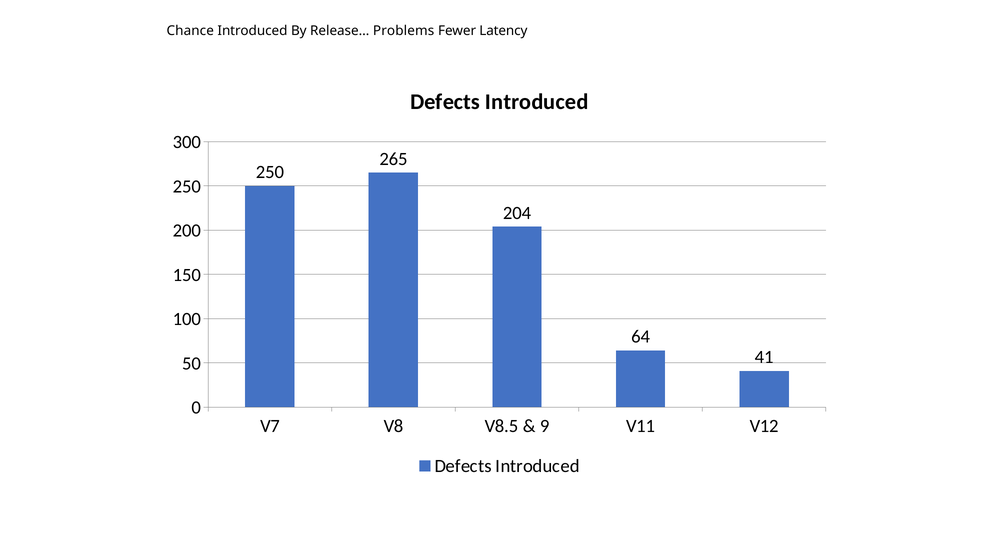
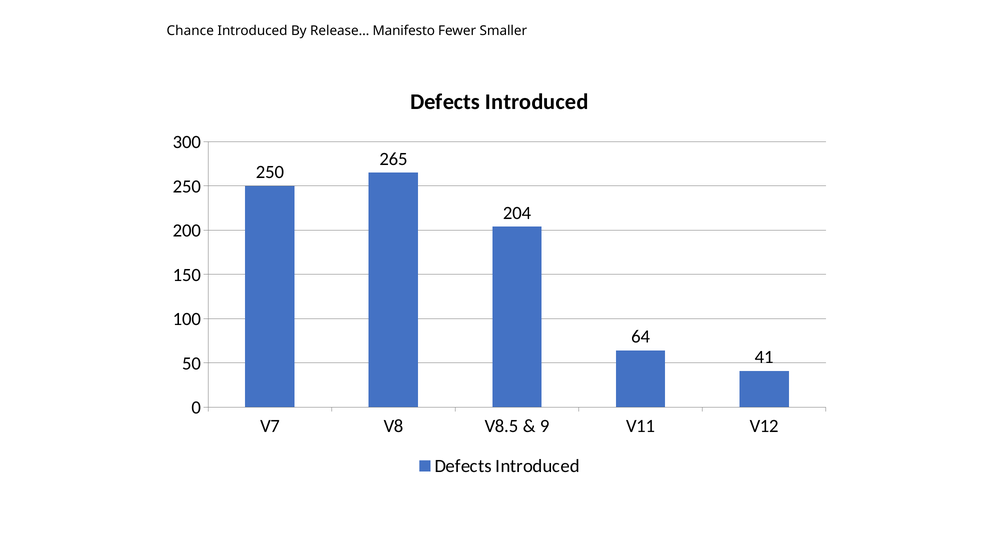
Problems: Problems -> Manifesto (404, 31)
Latency: Latency -> Smaller (503, 31)
